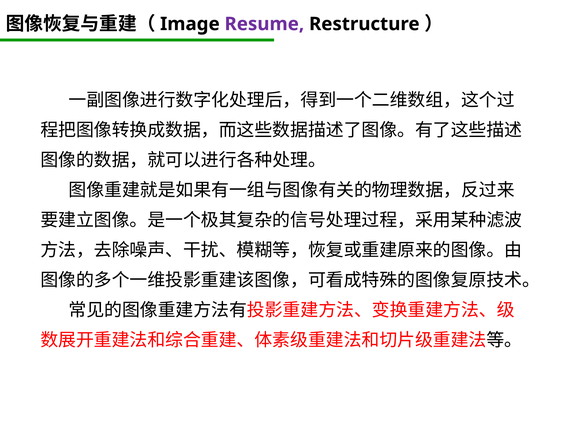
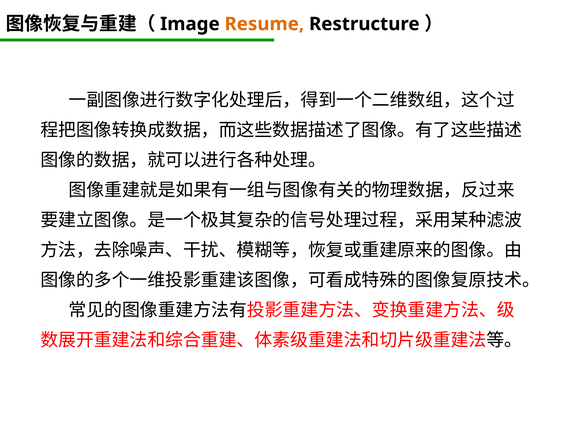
Resume colour: purple -> orange (264, 24)
